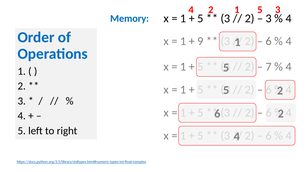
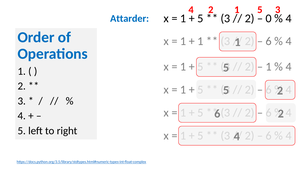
3: 3 -> 0 (269, 18)
Memory: Memory -> Attarder (130, 19)
9: 9 -> 1 (200, 41)
7: 7 -> 1 (269, 67)
